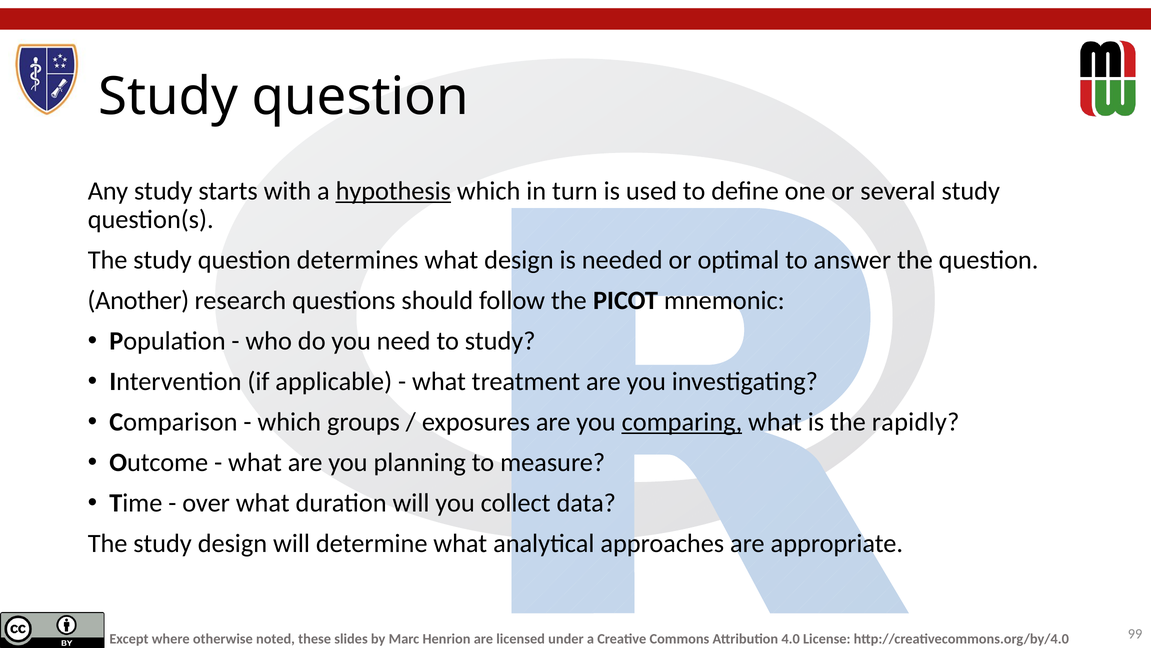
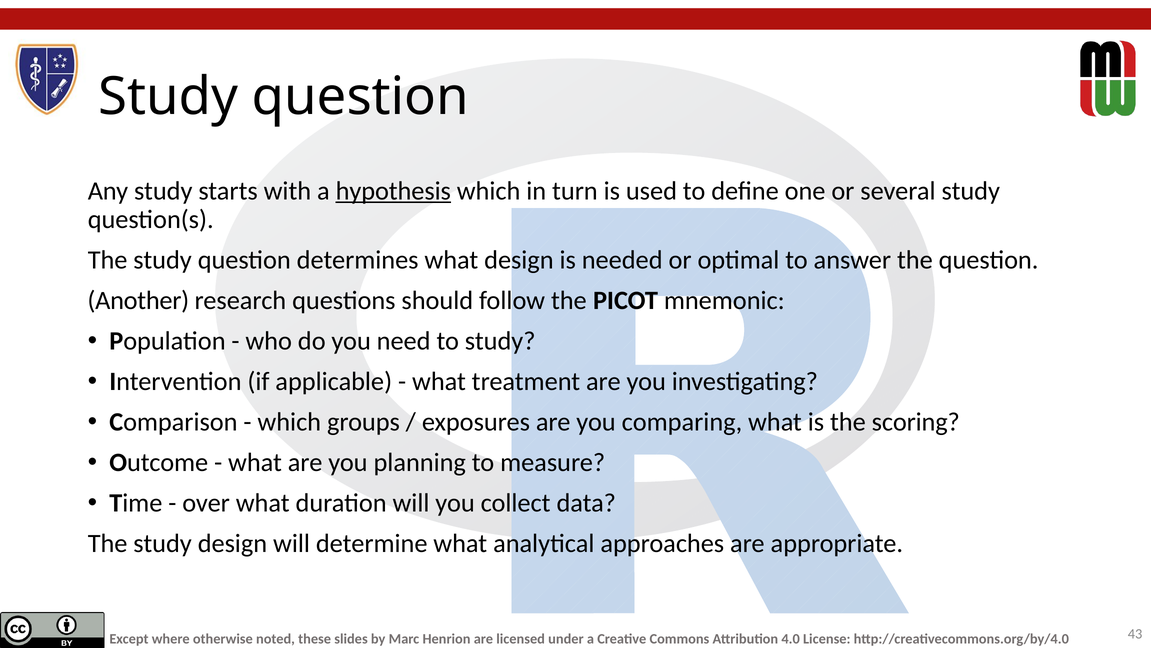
comparing underline: present -> none (682, 422)
rapidly: rapidly -> scoring (916, 422)
99: 99 -> 43 (1135, 633)
